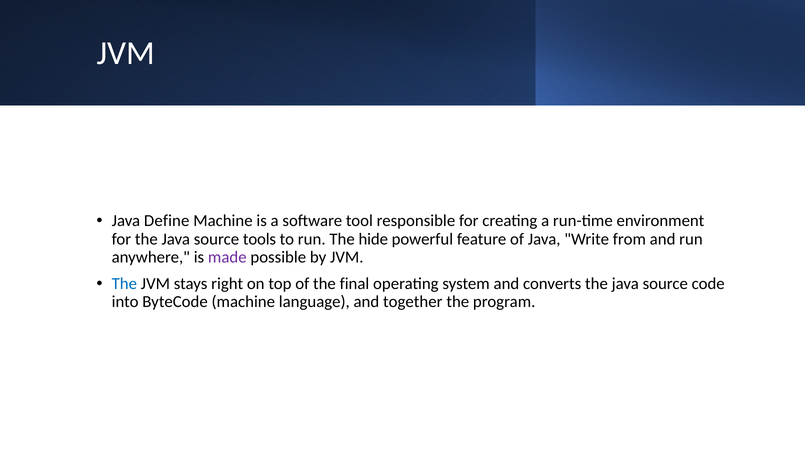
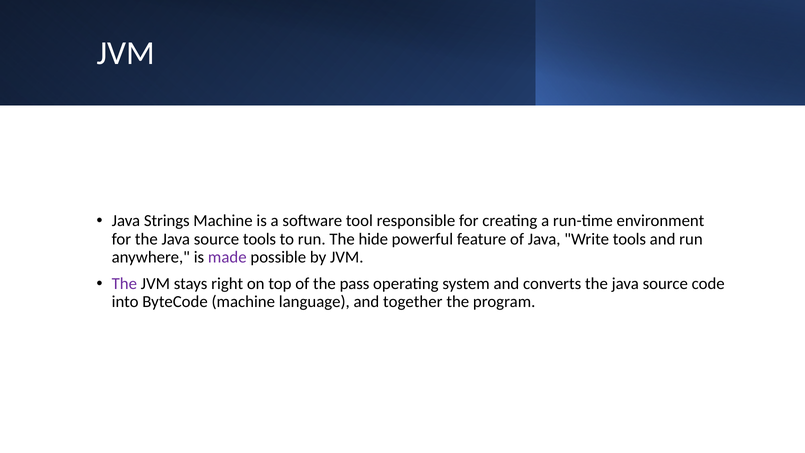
Define: Define -> Strings (167, 221)
Write from: from -> tools (629, 239)
The colour: blue -> purple (124, 284)
final: final -> pass (355, 284)
